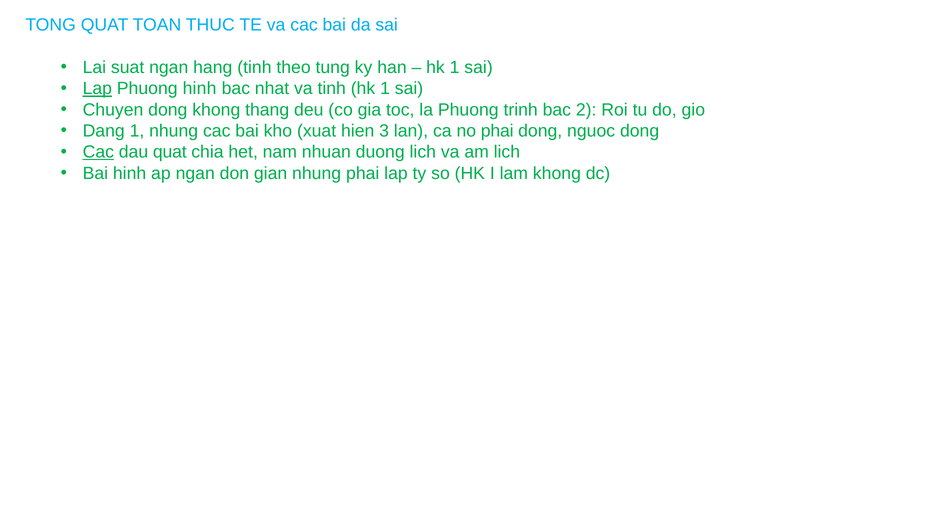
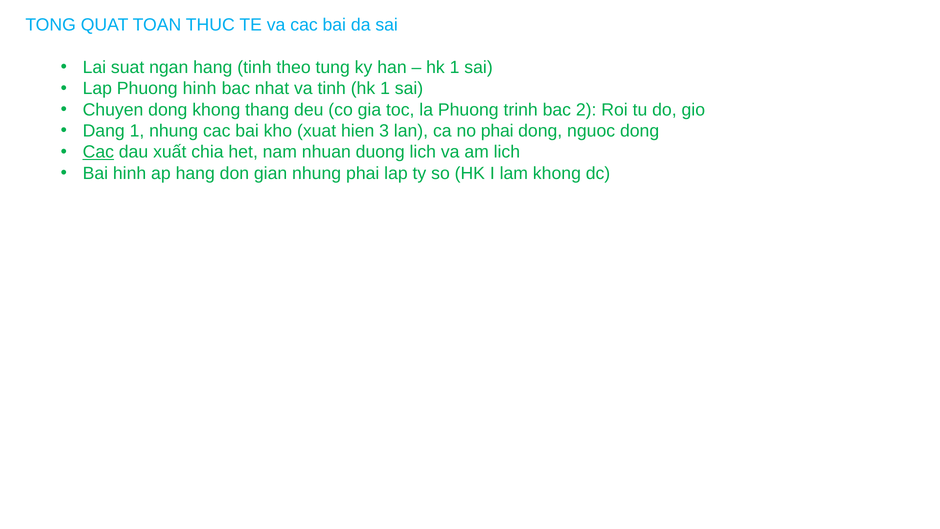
Lap underline: present -> none (97, 89)
dau quat: quat -> xuất (170, 152)
ap ngan: ngan -> hang (195, 173)
